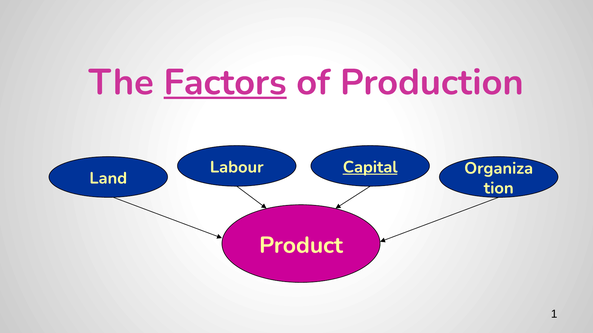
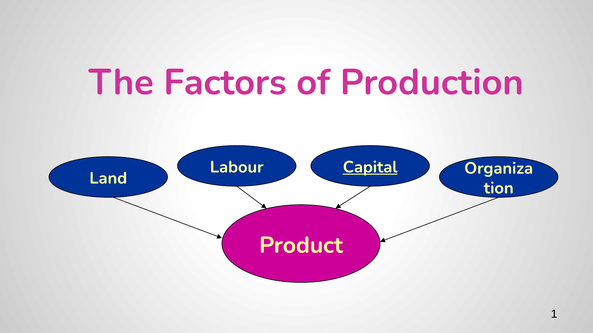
Factors underline: present -> none (225, 82)
